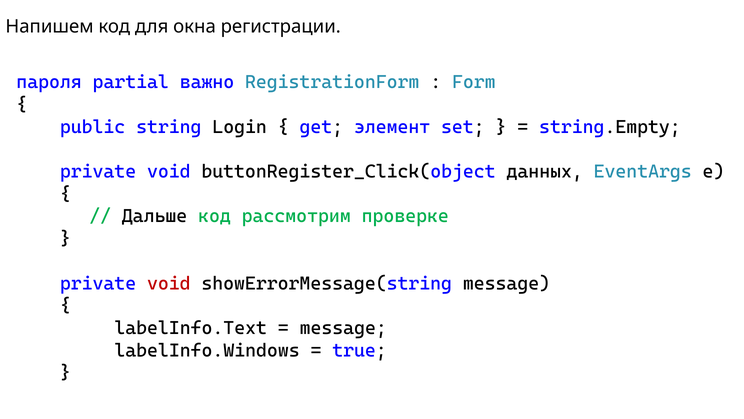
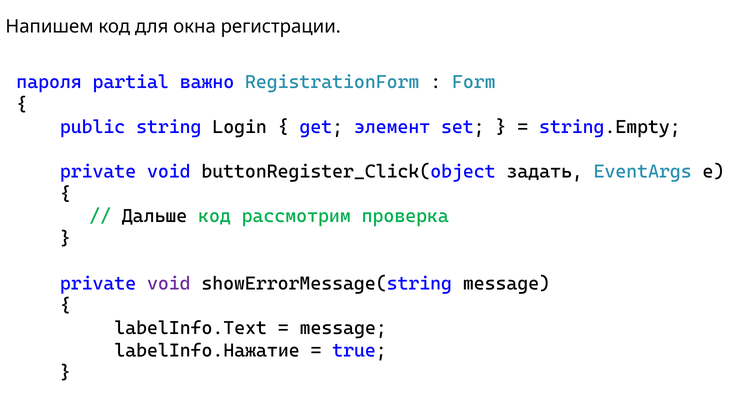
данных: данных -> задать (545, 171)
проверке: проверке -> проверка (405, 216)
void colour: red -> purple (169, 283)
labelInfo.Windows: labelInfo.Windows -> labelInfo.Нажатие (207, 350)
